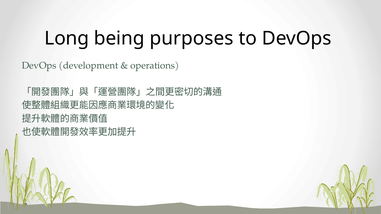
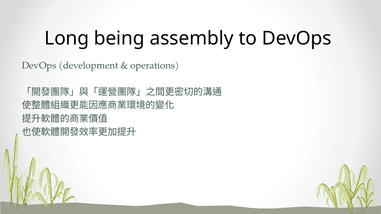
purposes: purposes -> assembly (192, 38)
